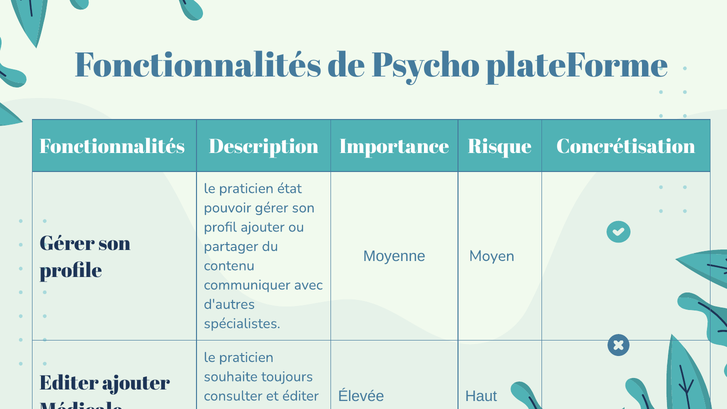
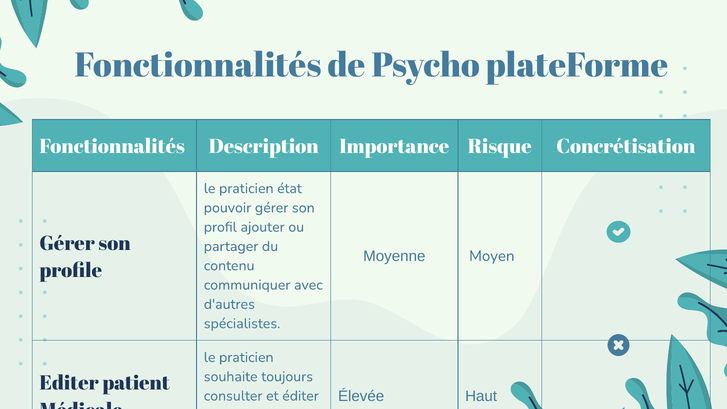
Editer ajouter: ajouter -> patient (136, 383)
